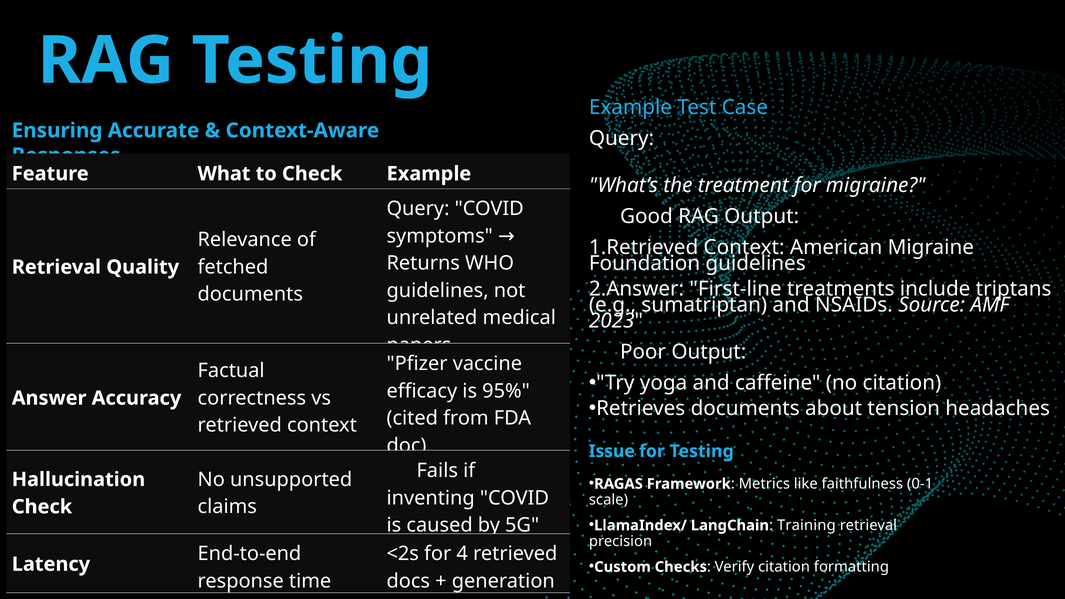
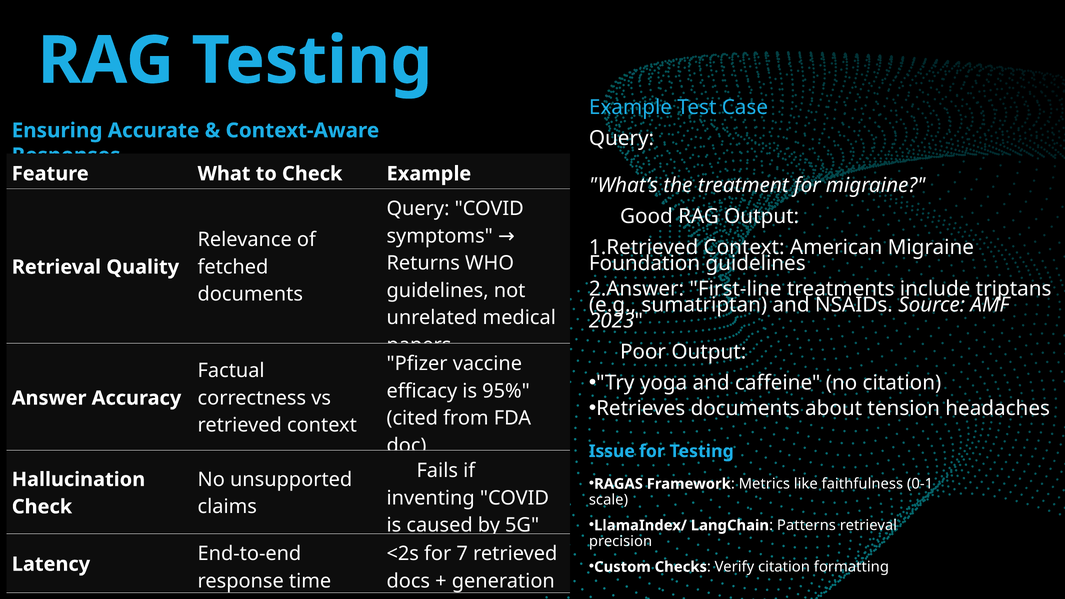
Training: Training -> Patterns (806, 525)
4: 4 -> 7 (462, 554)
